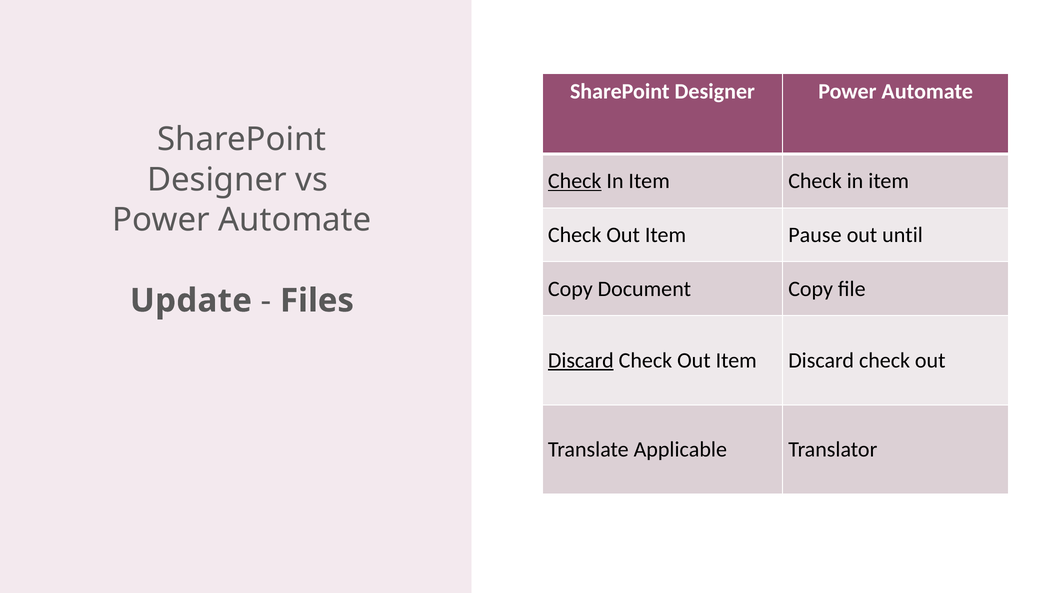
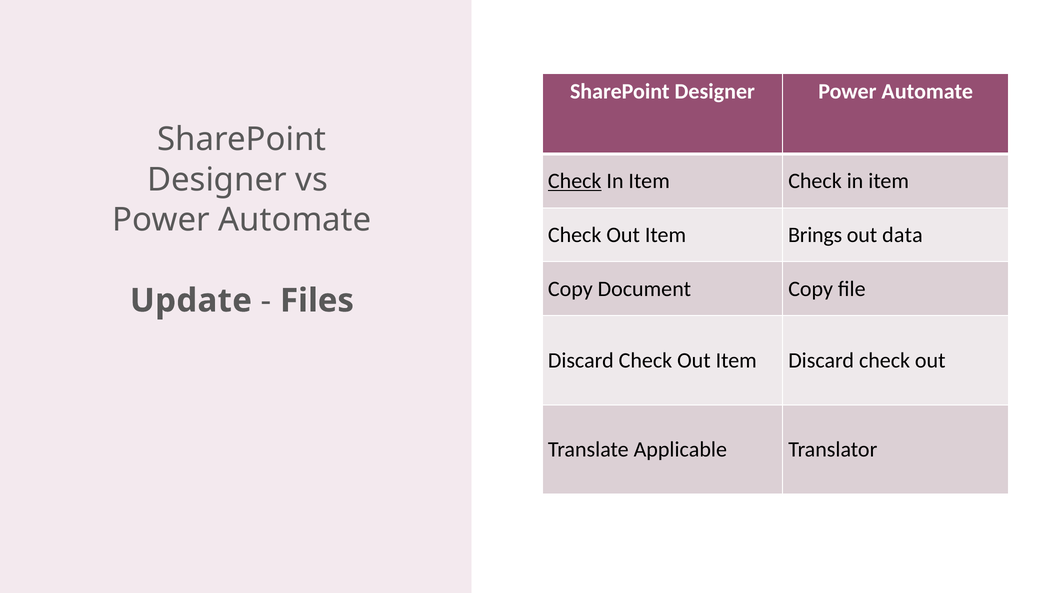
Pause: Pause -> Brings (815, 235)
until: until -> data (902, 235)
Discard underline: present -> none (581, 361)
